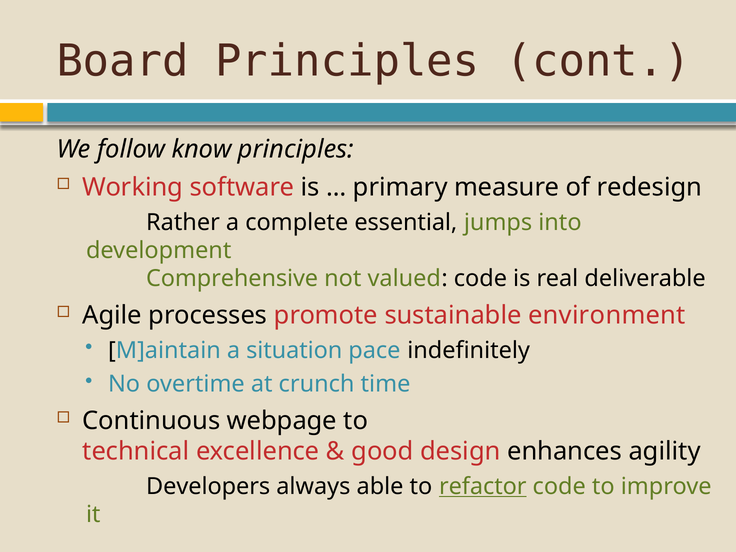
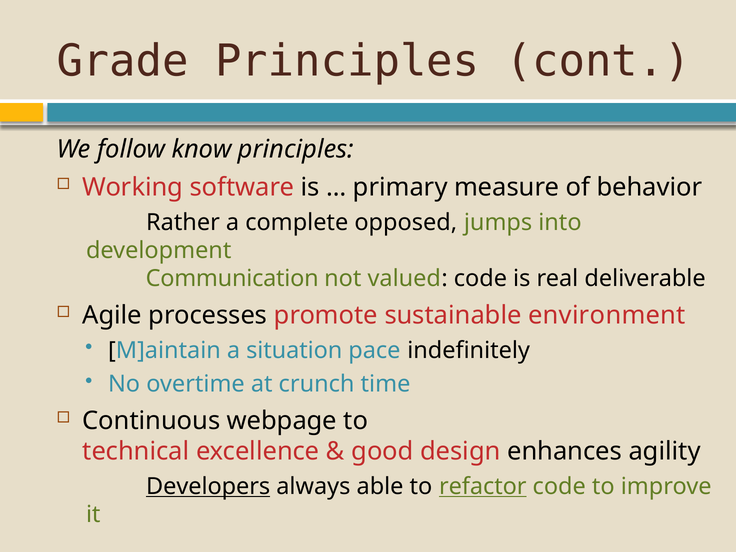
Board: Board -> Grade (123, 61)
redesign: redesign -> behavior (649, 187)
essential: essential -> opposed (406, 222)
Comprehensive: Comprehensive -> Communication (232, 279)
Developers underline: none -> present (208, 486)
